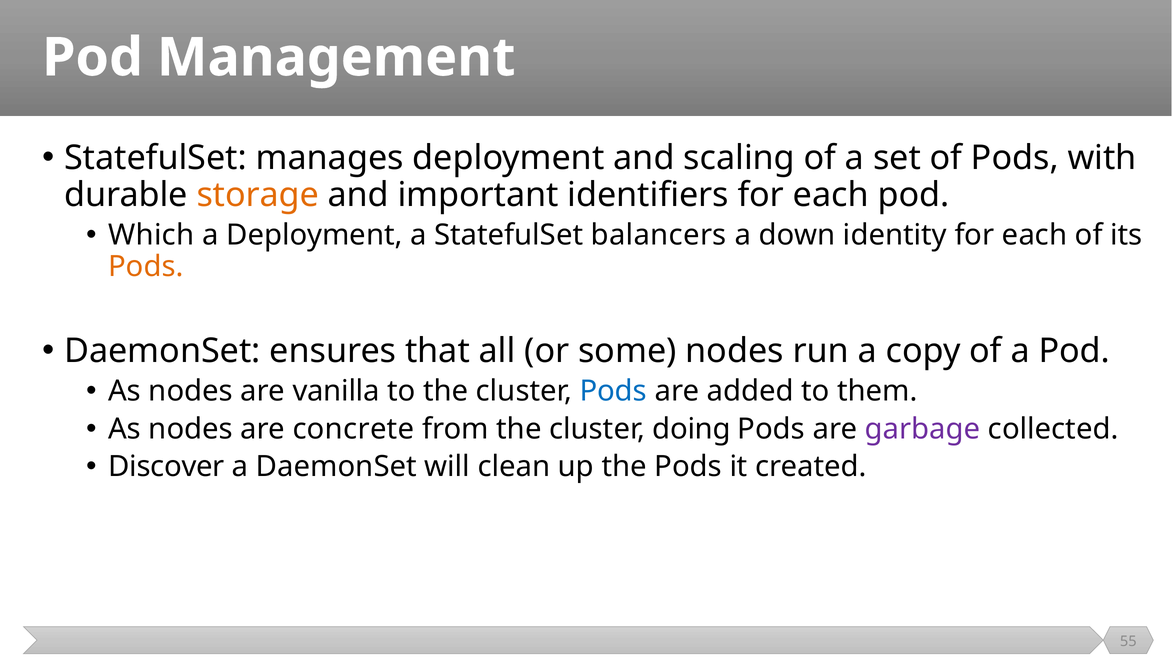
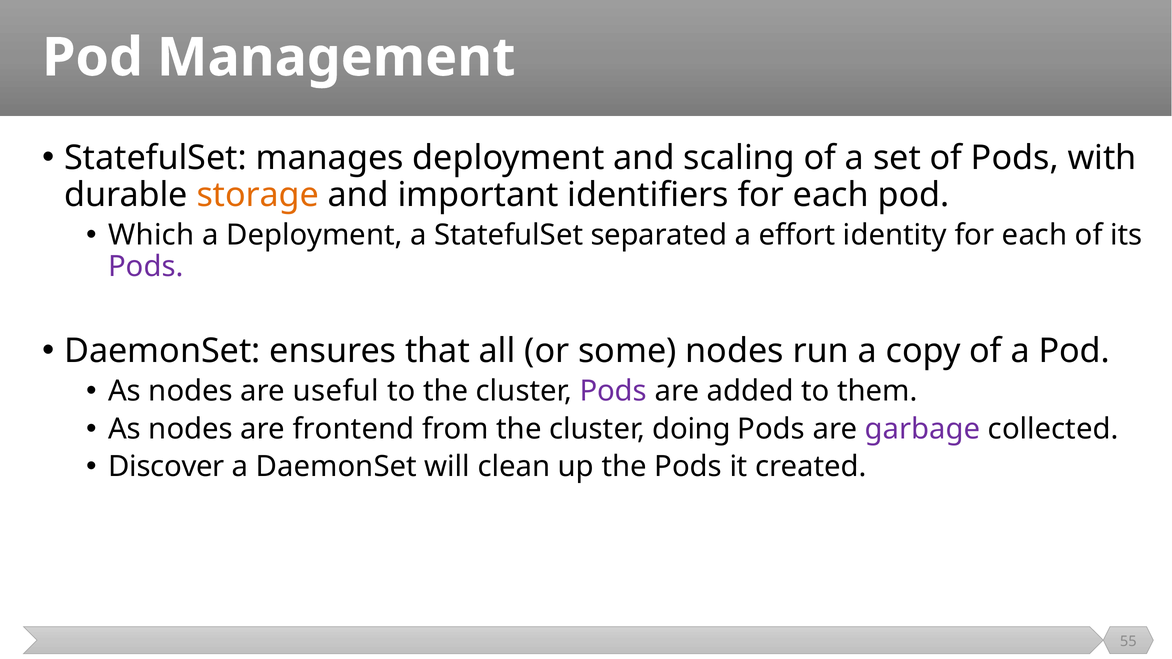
balancers: balancers -> separated (659, 235)
down: down -> effort (797, 235)
Pods colour: orange -> purple (146, 267)
vanilla: vanilla -> useful (336, 391)
Pods colour: blue -> purple (613, 391)
concrete: concrete -> frontend (353, 429)
